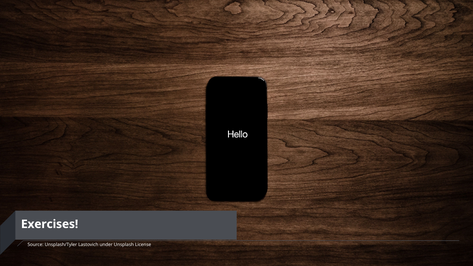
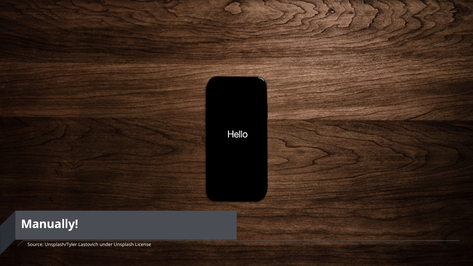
Exercises: Exercises -> Manually (50, 224)
